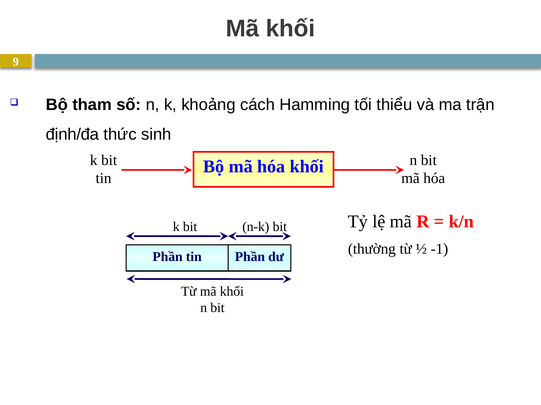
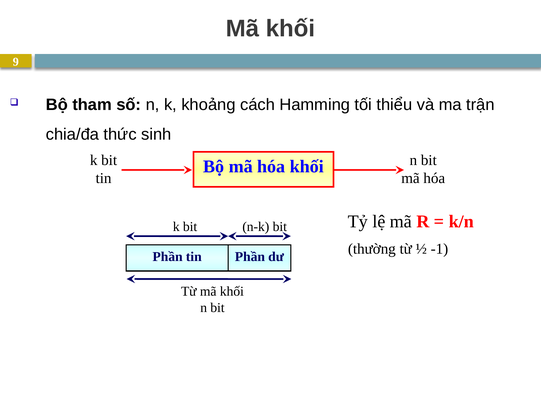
định/đa: định/đa -> chia/đa (72, 135)
